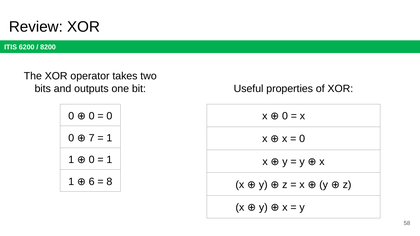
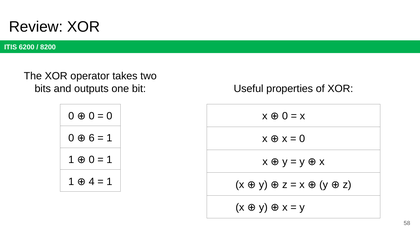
7: 7 -> 6 (92, 138)
6: 6 -> 4 (92, 182)
8: 8 -> 1 (109, 182)
